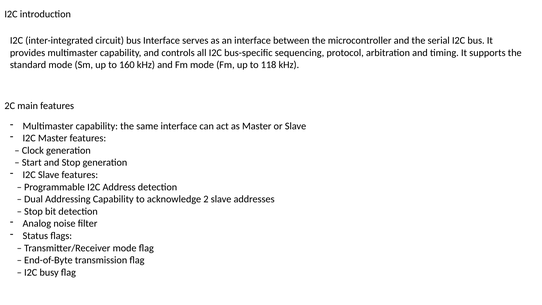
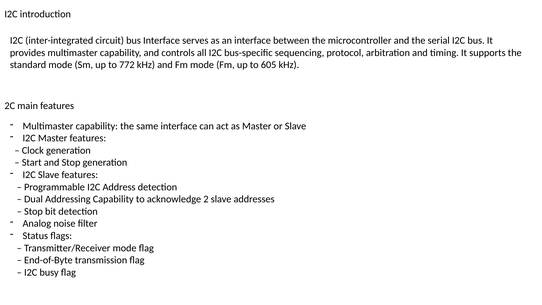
160: 160 -> 772 (127, 65)
118: 118 -> 605 (269, 65)
